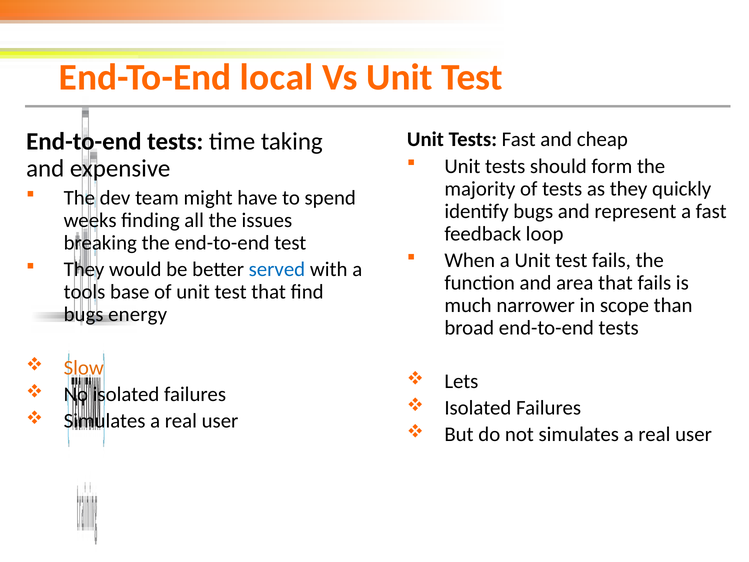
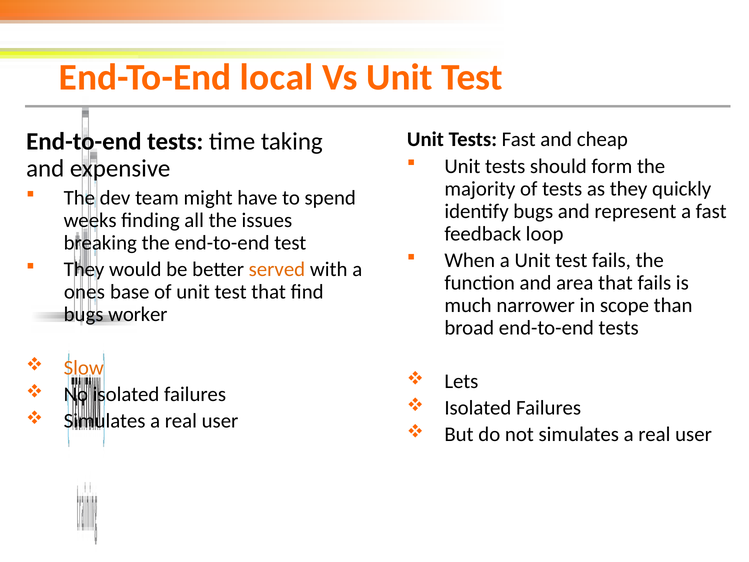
served colour: blue -> orange (277, 269)
tools: tools -> ones (84, 292)
energy: energy -> worker (138, 314)
